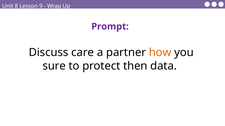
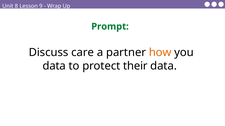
Prompt colour: purple -> green (110, 27)
sure: sure -> data (54, 66)
then: then -> their (135, 66)
